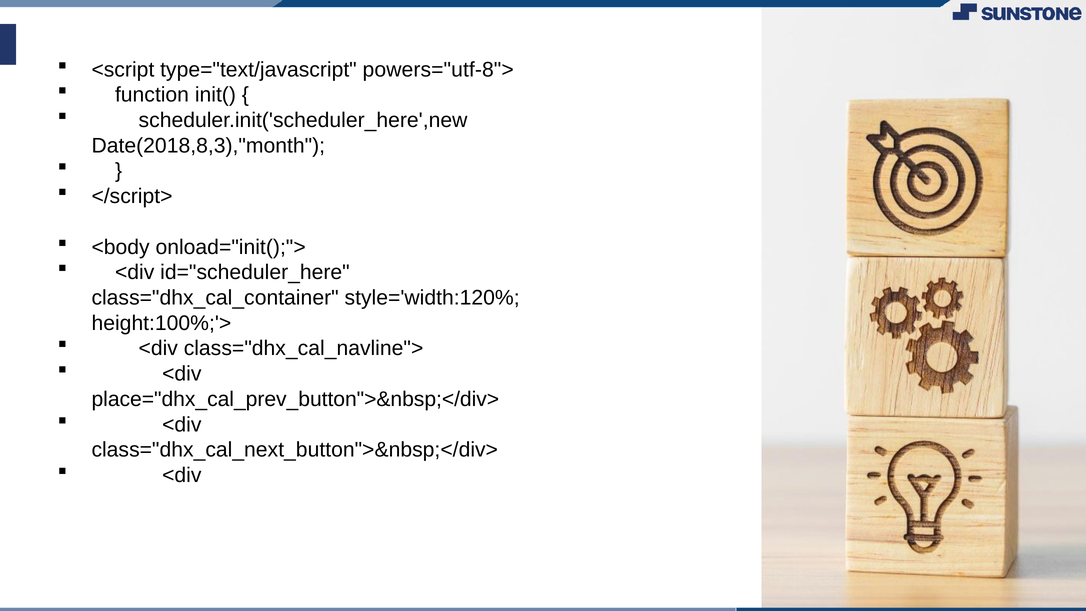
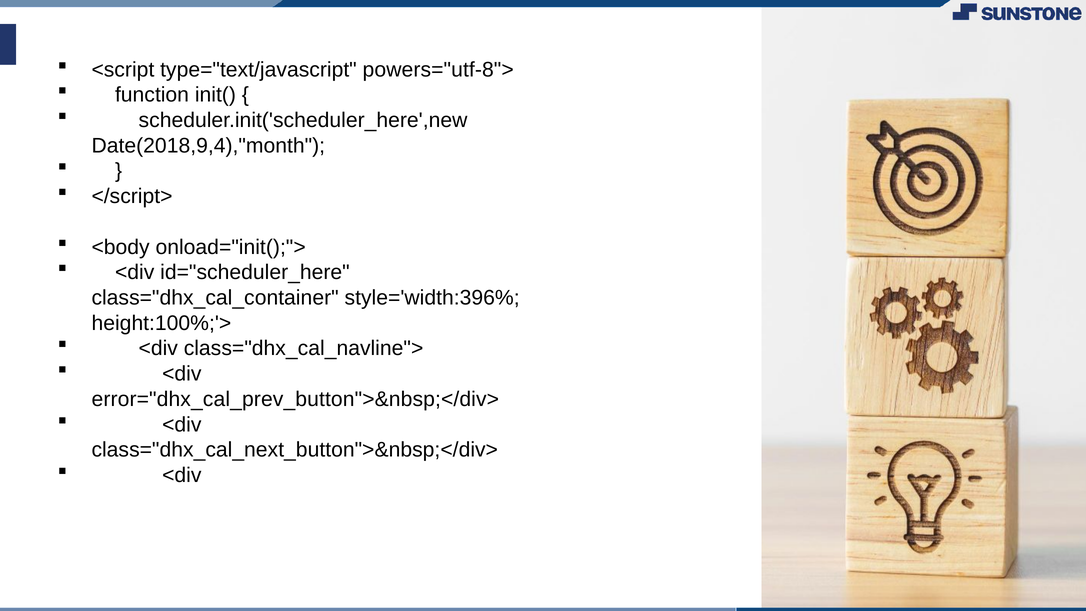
Date(2018,8,3),"month: Date(2018,8,3),"month -> Date(2018,9,4),"month (208, 146)
style='width:120%: style='width:120% -> style='width:396% (432, 298)
place="dhx_cal_prev_button">&nbsp;</div>: place="dhx_cal_prev_button">&nbsp;</div> -> error="dhx_cal_prev_button">&nbsp;</div> (295, 399)
